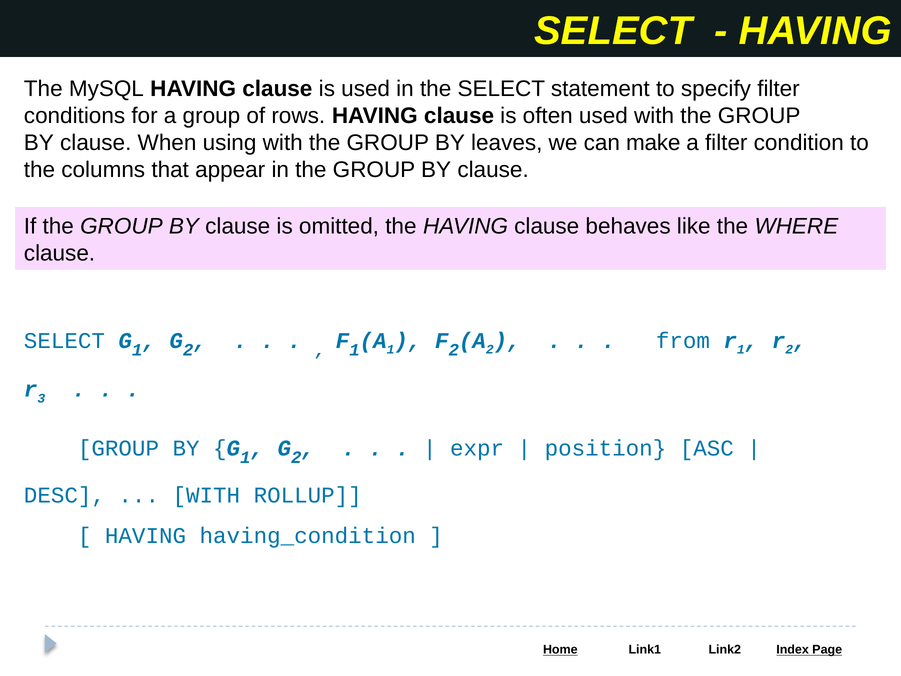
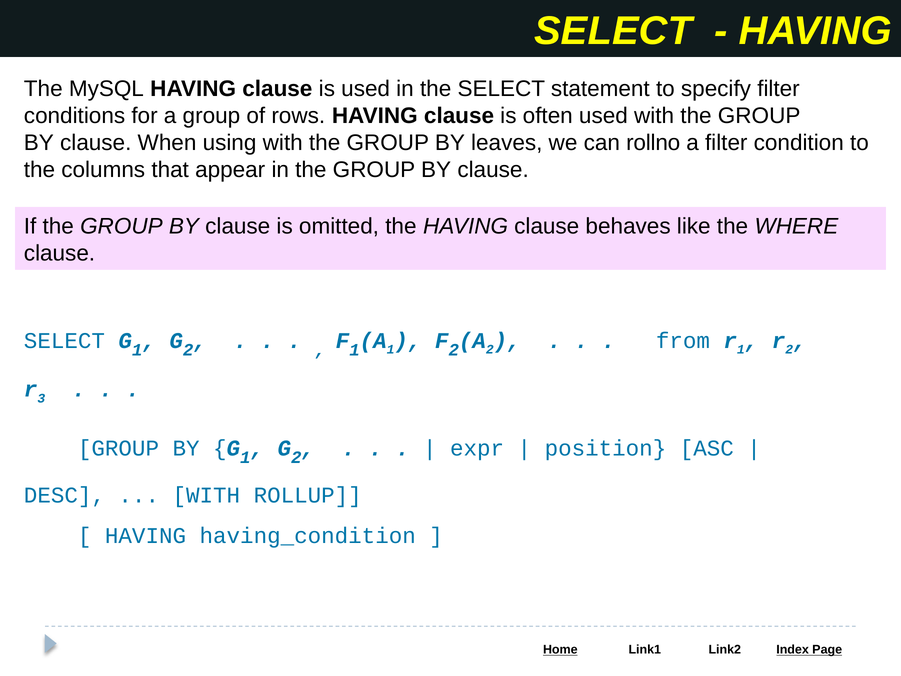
make: make -> rollno (653, 143)
